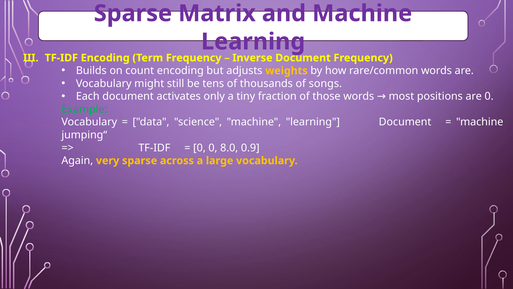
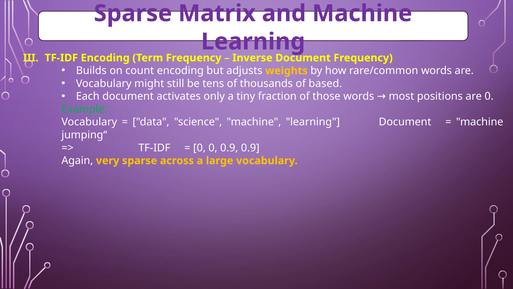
songs: songs -> based (325, 83)
0 8.0: 8.0 -> 0.9 (229, 148)
